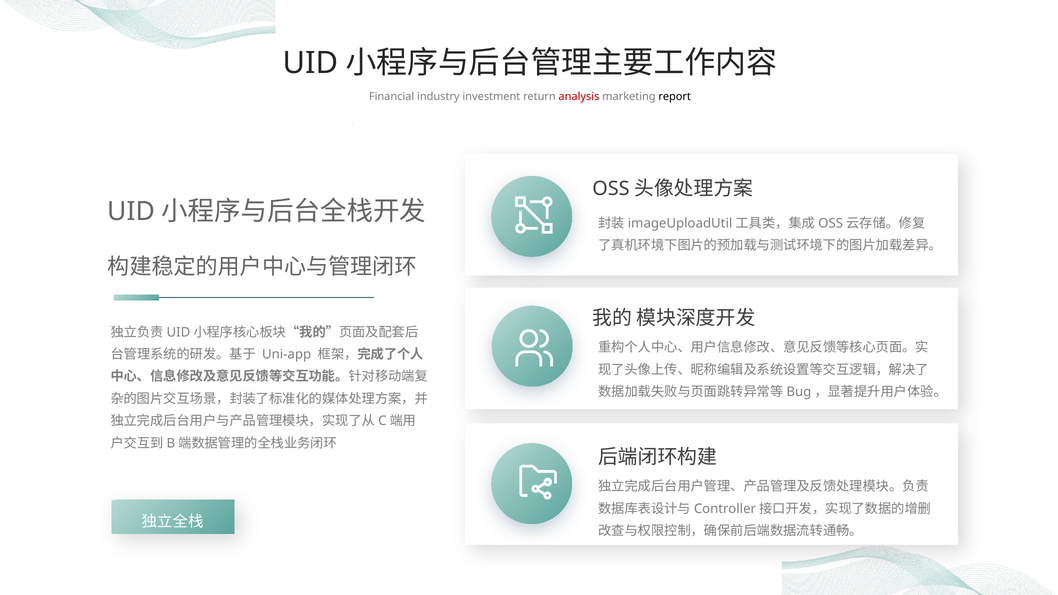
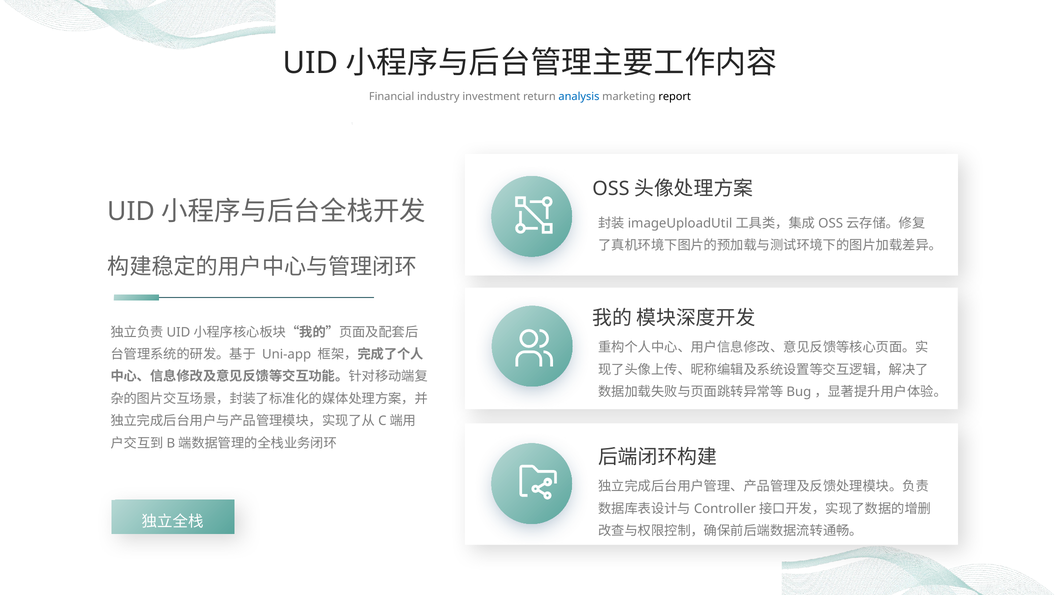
analysis colour: red -> blue (579, 97)
